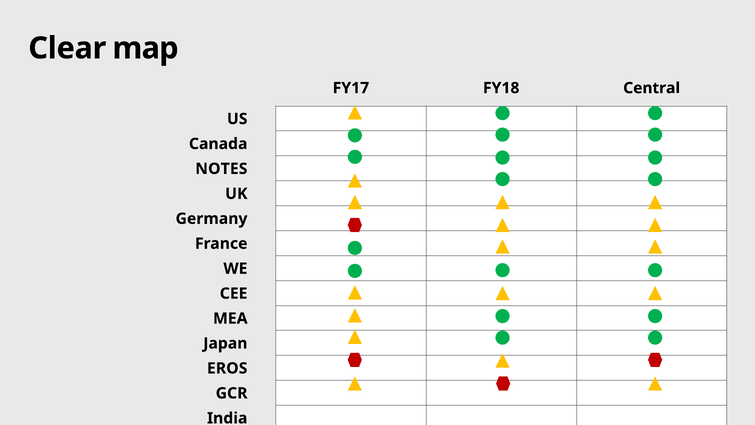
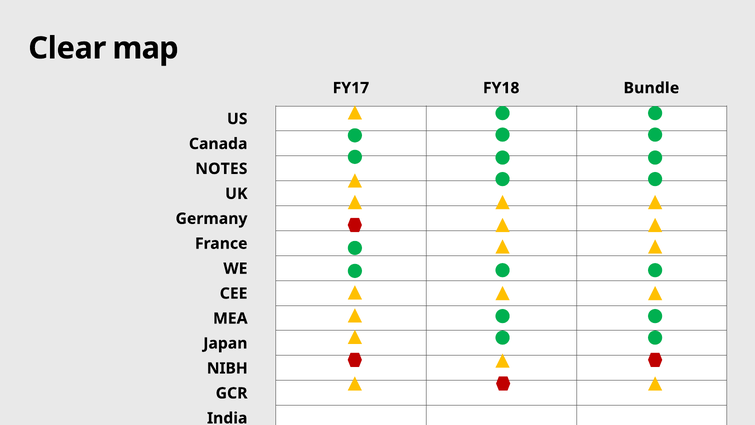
Central: Central -> Bundle (651, 88)
EROS: EROS -> NIBH (227, 368)
